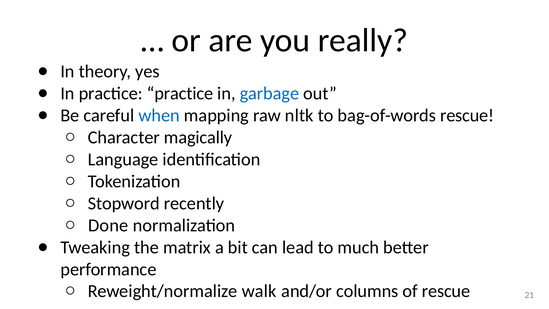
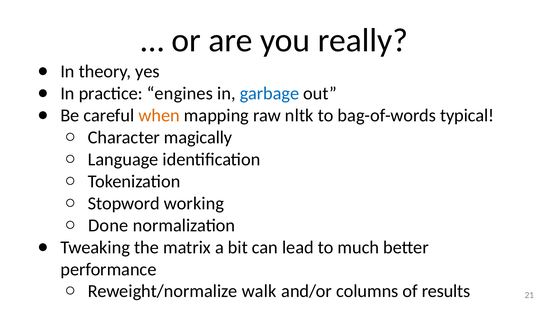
practice practice: practice -> engines (180, 93)
when colour: blue -> orange (159, 115)
bag-of-words rescue: rescue -> typical (467, 115)
recently: recently -> working (194, 203)
of rescue: rescue -> results (446, 291)
